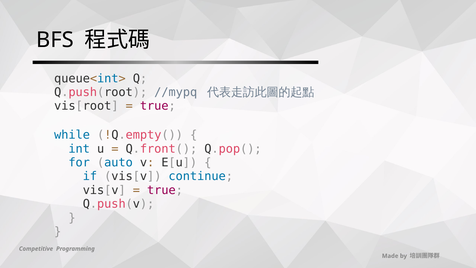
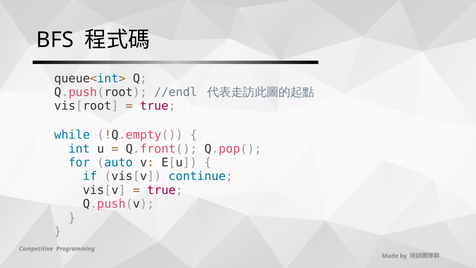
//mypq: //mypq -> //endl (176, 92)
